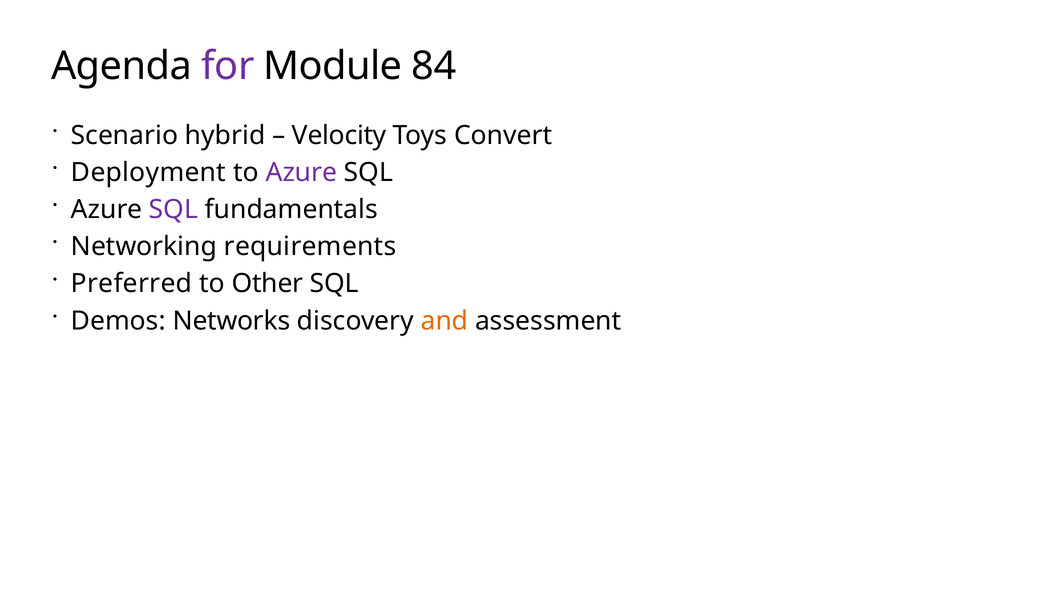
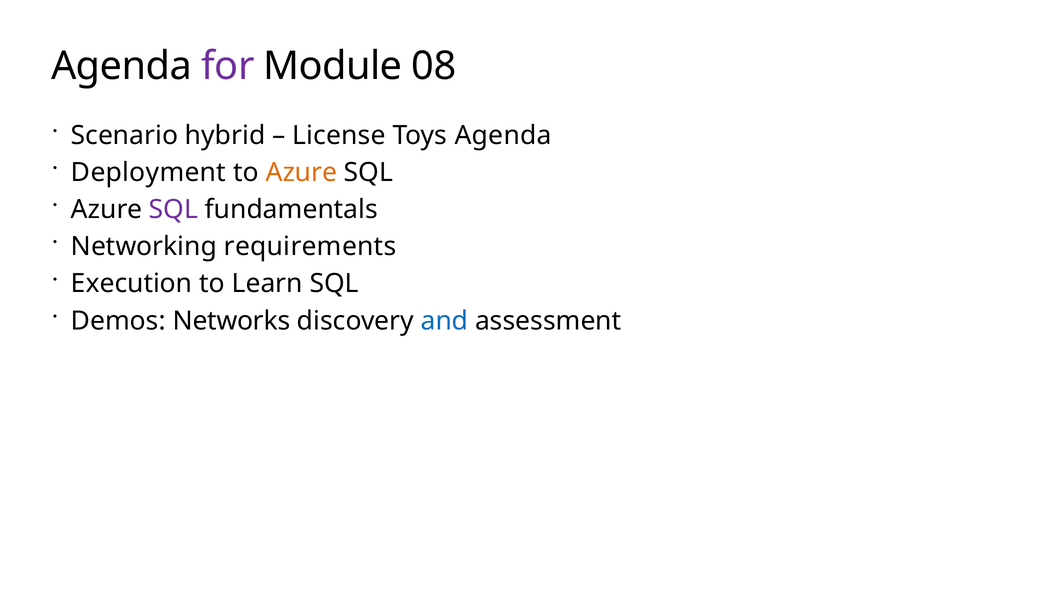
84: 84 -> 08 (434, 66)
Velocity: Velocity -> License (339, 135)
Toys Convert: Convert -> Agenda (503, 135)
Azure colour: purple -> orange (301, 173)
Preferred: Preferred -> Execution (132, 284)
Other: Other -> Learn (267, 284)
and colour: orange -> blue (445, 321)
